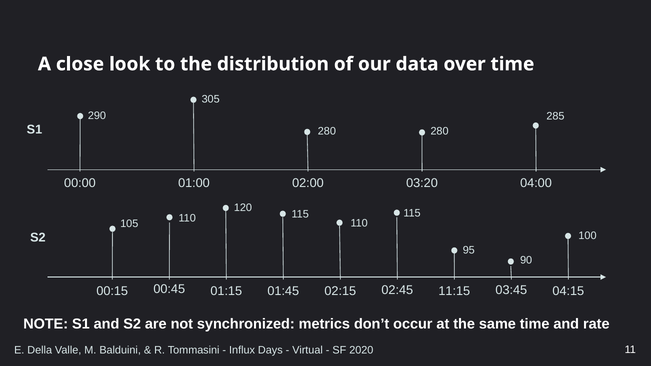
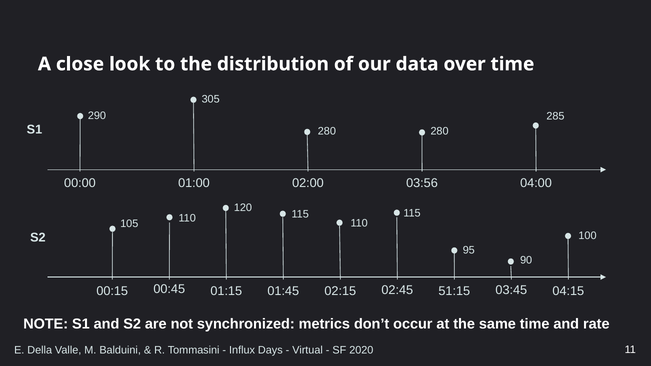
03:20: 03:20 -> 03:56 (422, 183)
11:15: 11:15 -> 51:15 (454, 291)
